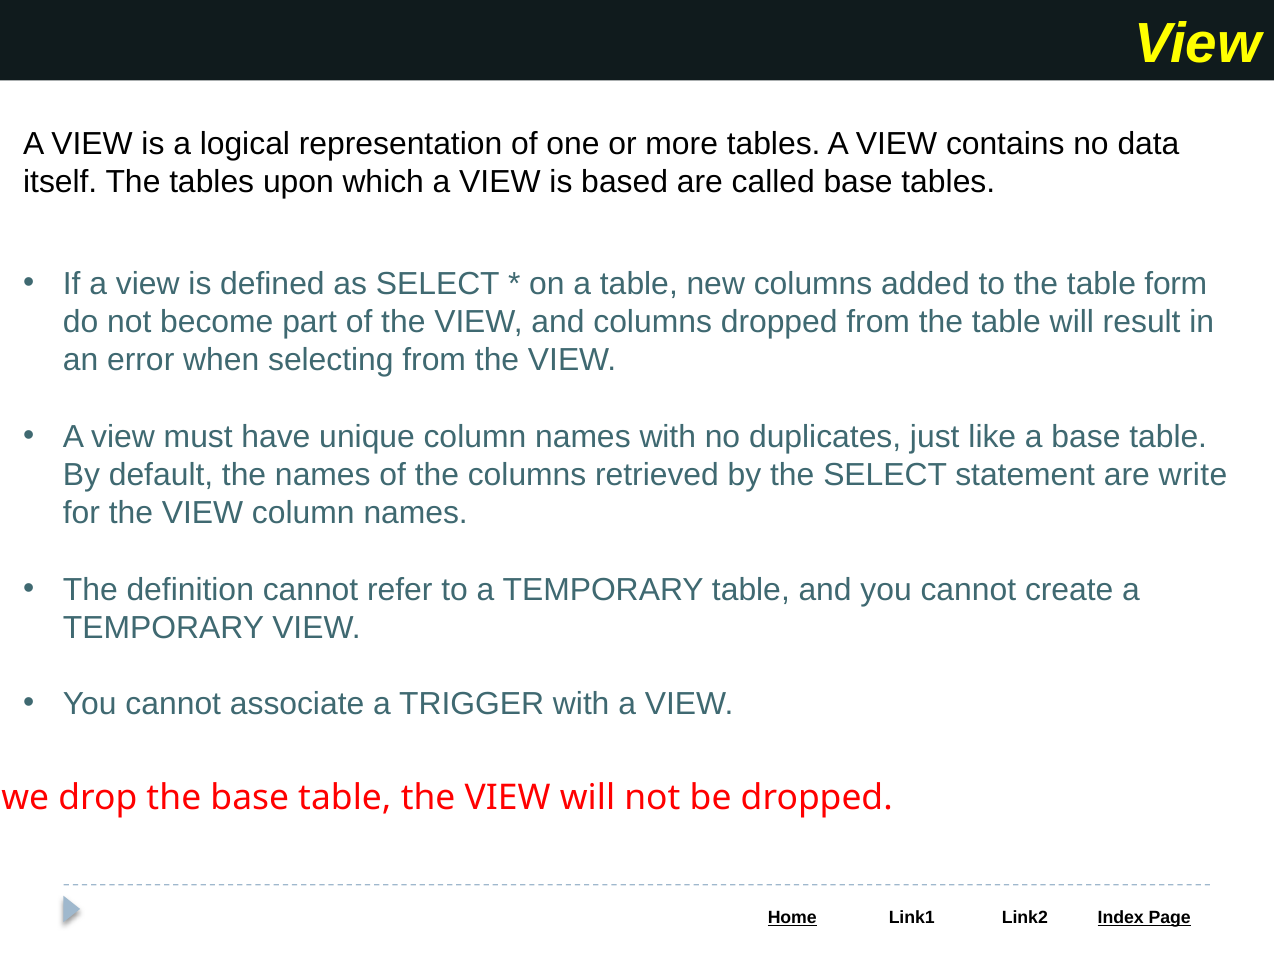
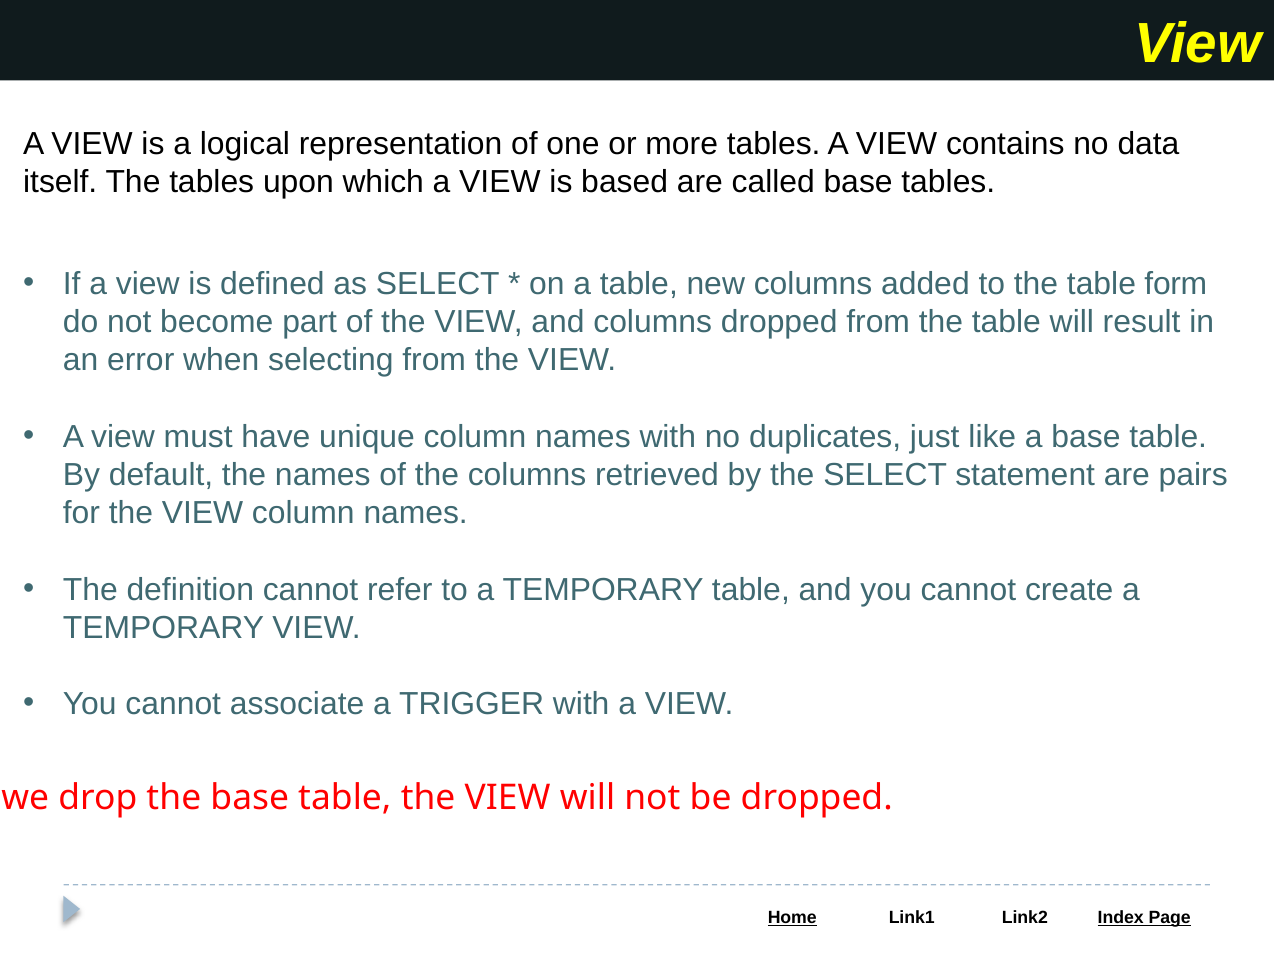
write: write -> pairs (1193, 475)
